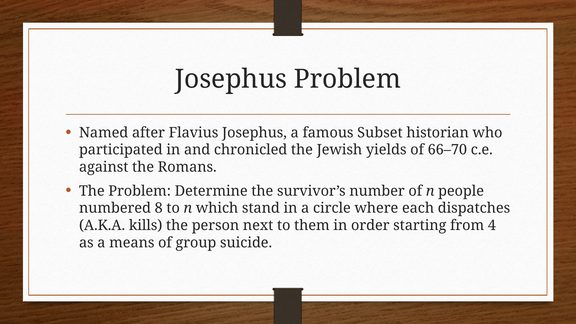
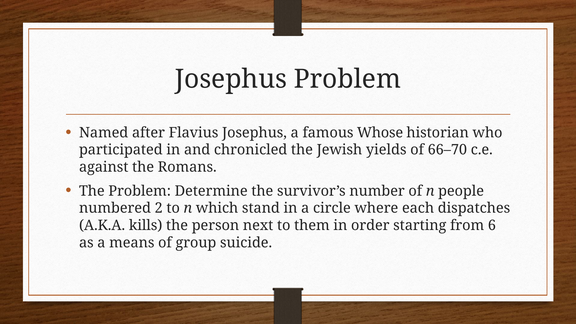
Subset: Subset -> Whose (380, 133)
8: 8 -> 2 (159, 208)
4: 4 -> 6 (492, 225)
